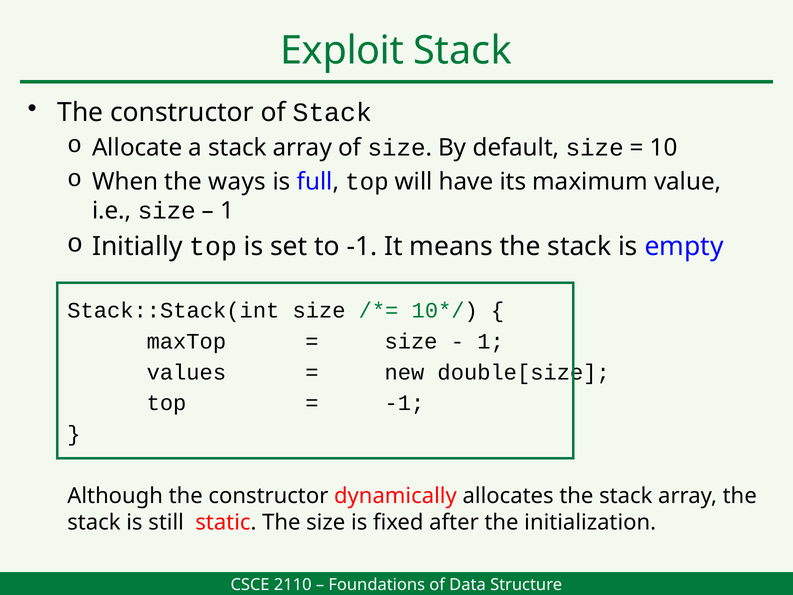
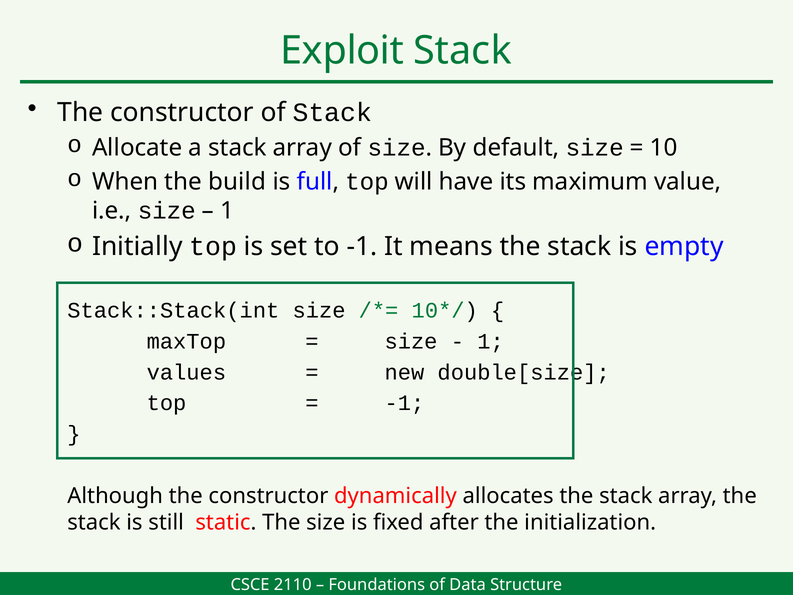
ways: ways -> build (237, 182)
